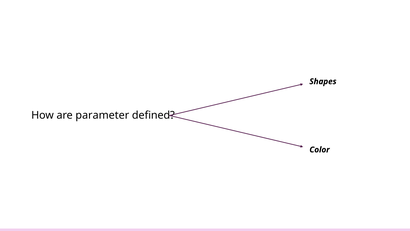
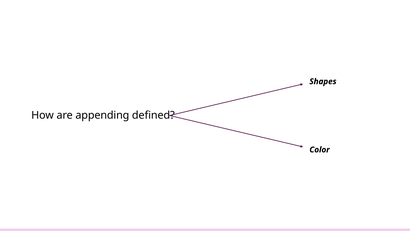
parameter: parameter -> appending (102, 115)
